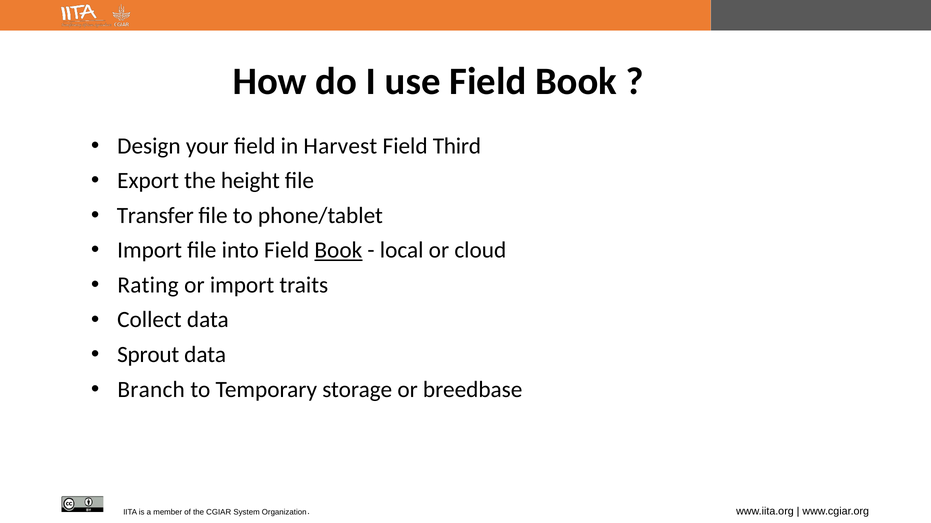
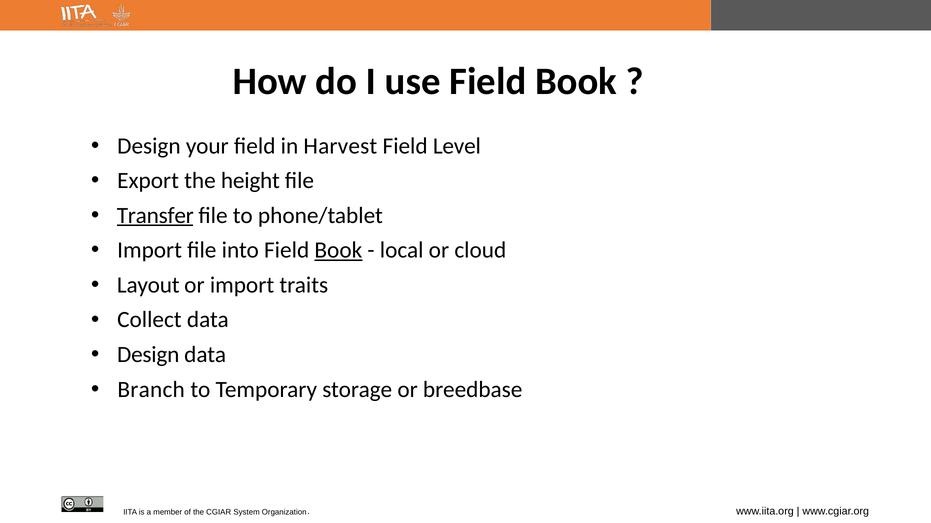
Third: Third -> Level (457, 146)
Transfer underline: none -> present (155, 216)
Rating: Rating -> Layout (148, 285)
Sprout: Sprout -> Design (148, 355)
